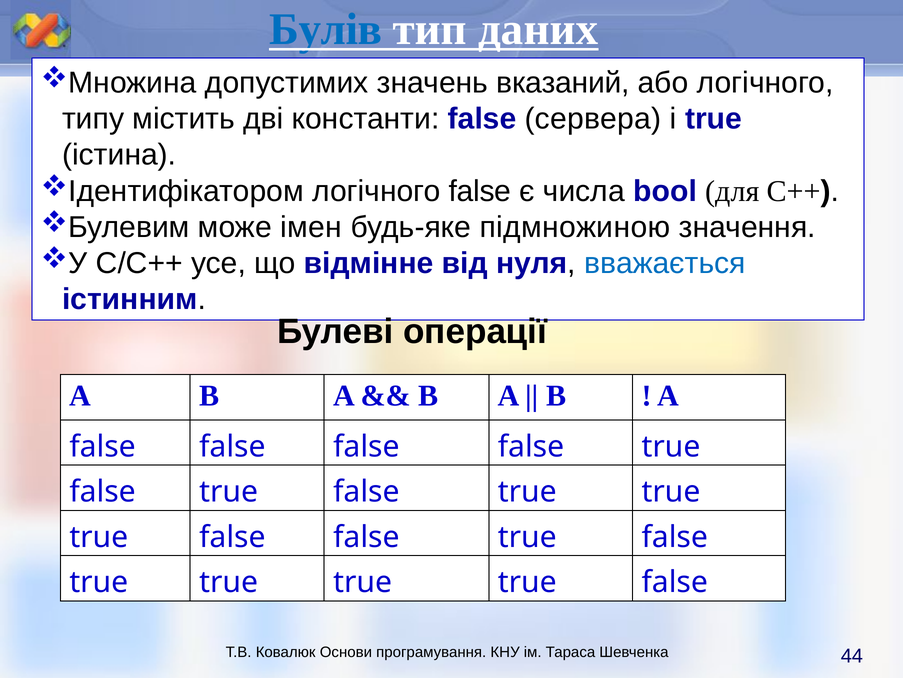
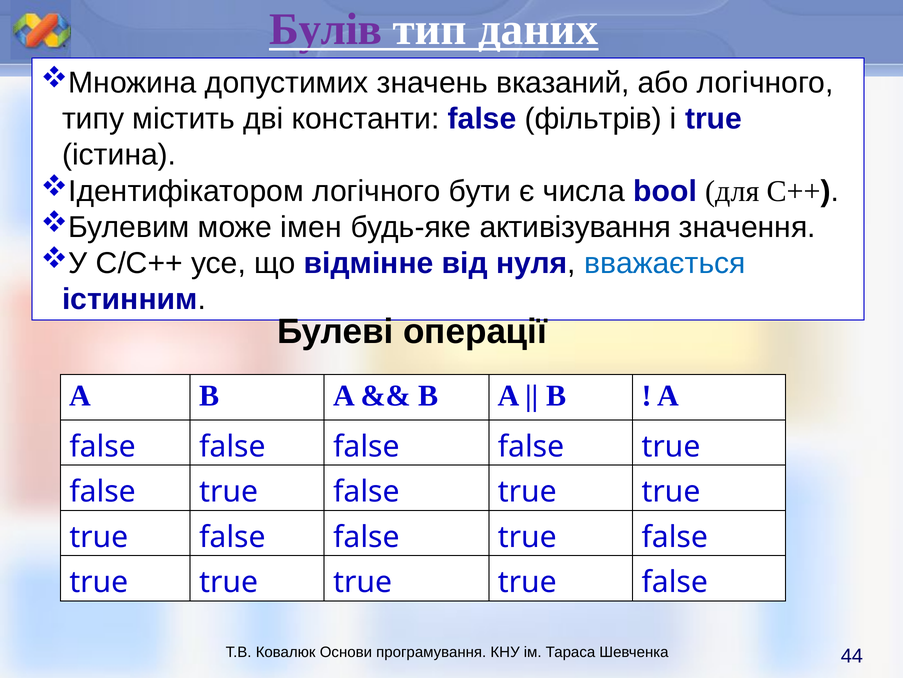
Булів colour: blue -> purple (326, 29)
сервера: сервера -> фільтрів (593, 119)
логічного false: false -> бути (480, 191)
підмножиною: підмножиною -> активізування (575, 227)
